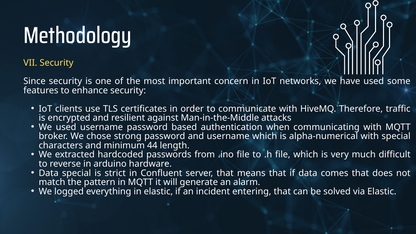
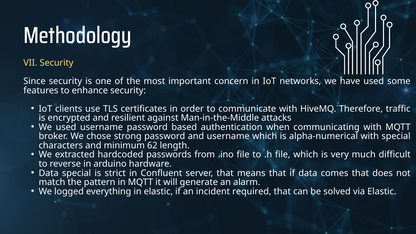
44: 44 -> 62 (152, 145)
entering: entering -> required (252, 191)
